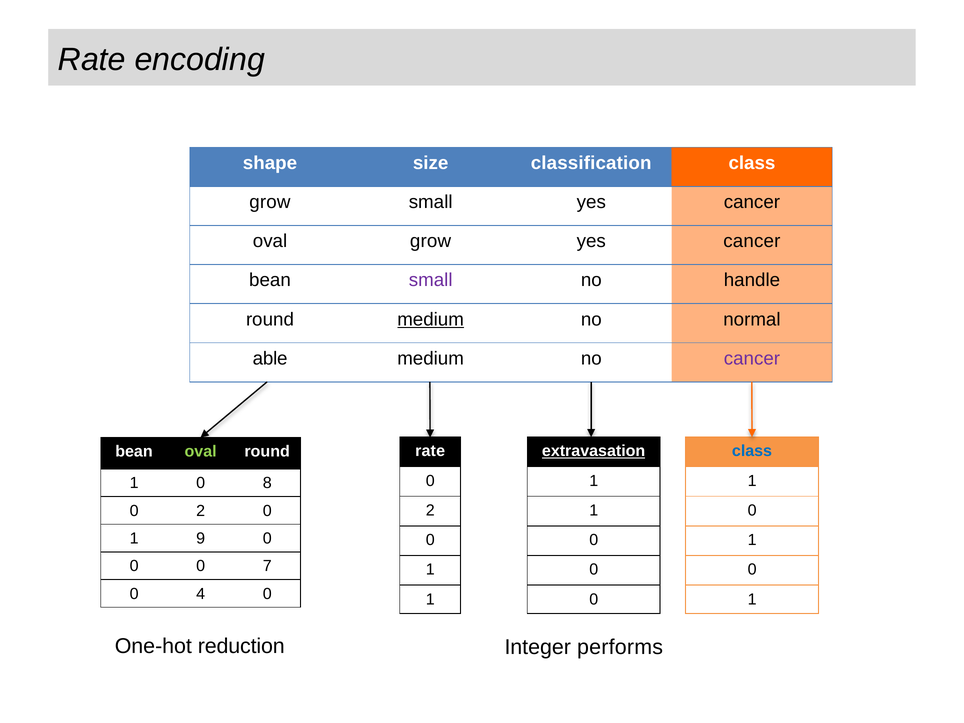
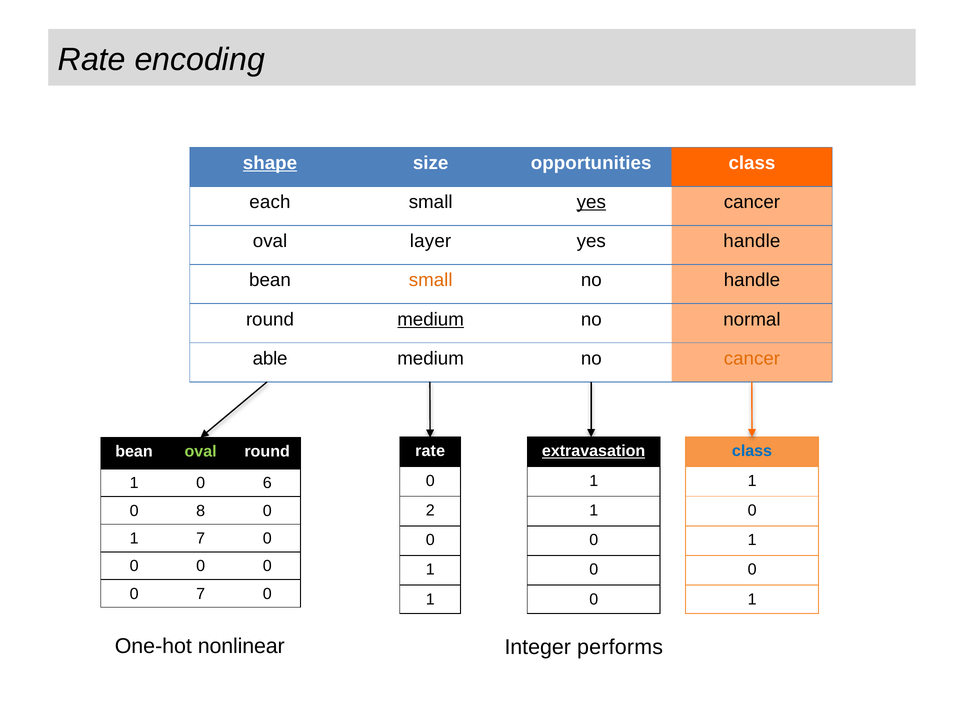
shape underline: none -> present (270, 163)
classification: classification -> opportunities (591, 163)
grow: grow -> each (270, 202)
yes underline: none -> present (591, 202)
oval grow: grow -> layer (431, 241)
cancer: cancer -> handle (752, 241)
small colour: purple -> orange (431, 280)
cancer colour: purple -> orange (752, 358)
8: 8 -> 6 (267, 483)
2: 2 -> 8 (201, 511)
1 9: 9 -> 7 (201, 538)
7: 7 -> 0 (267, 566)
0 4: 4 -> 7 (201, 594)
reduction: reduction -> nonlinear (241, 646)
